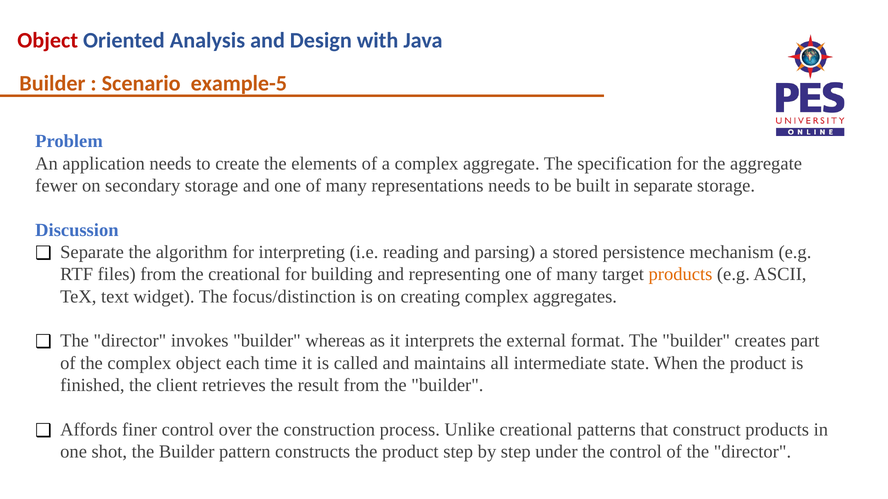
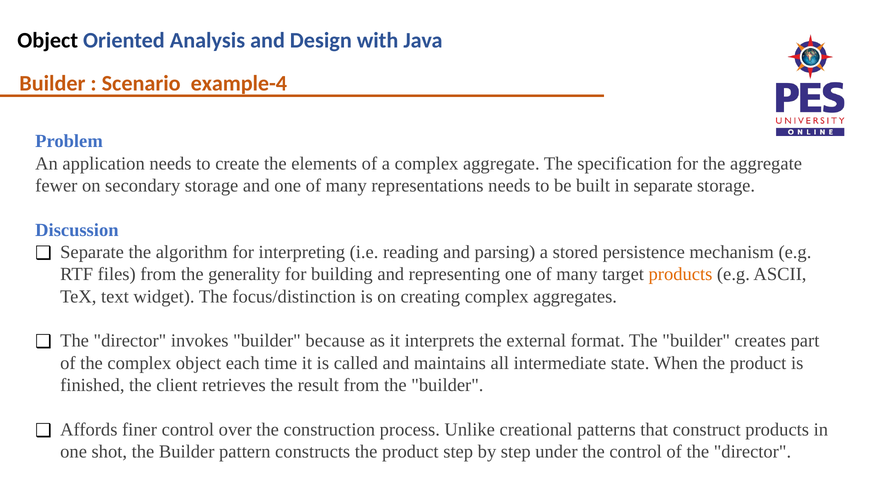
Object colour: red -> black (48, 40)
example-5: example-5 -> example-4 (239, 84)
the creational: creational -> generality (244, 275)
whereas: whereas -> because (335, 341)
